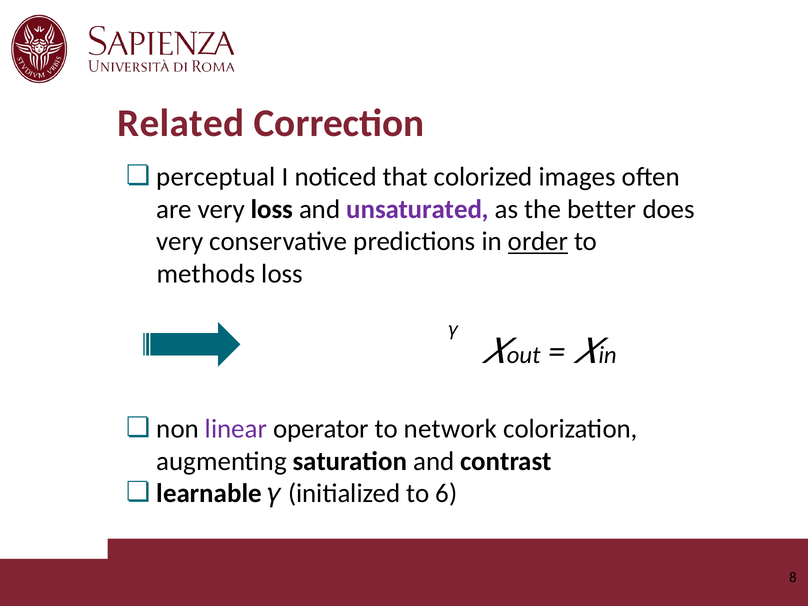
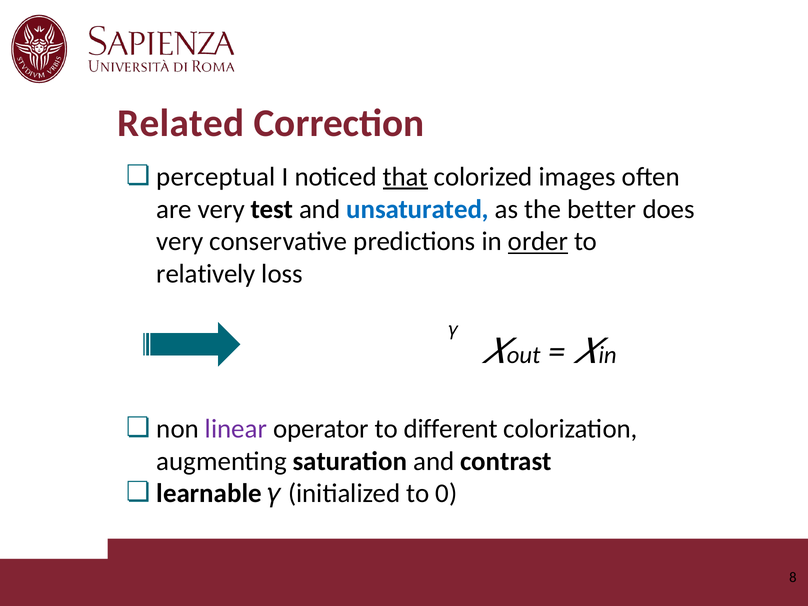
that underline: none -> present (405, 177)
very loss: loss -> test (272, 209)
unsaturated colour: purple -> blue (418, 209)
methods: methods -> relatively (206, 274)
network: network -> different (451, 429)
6: 6 -> 0 (446, 493)
